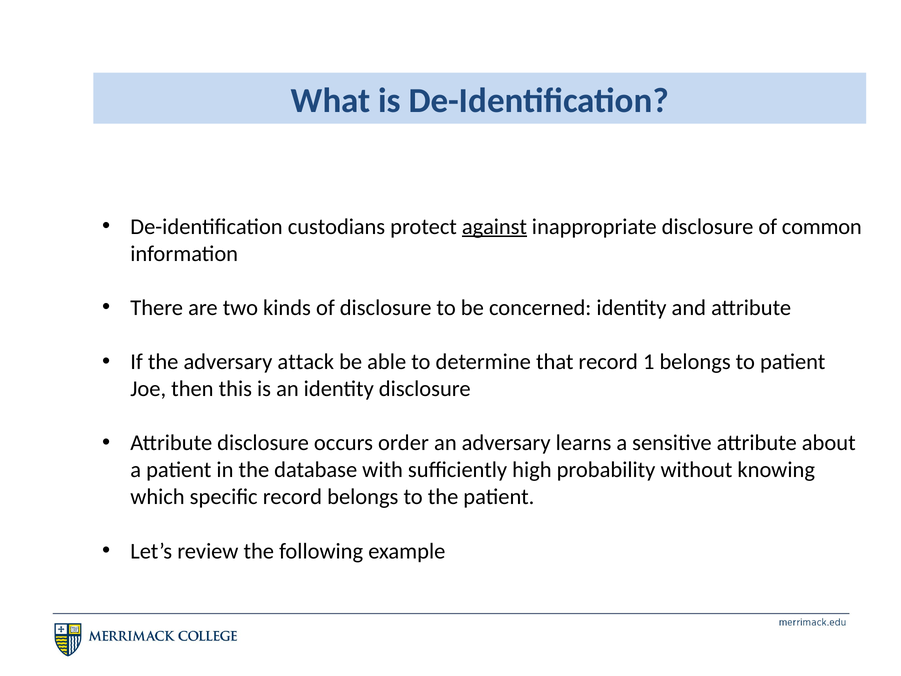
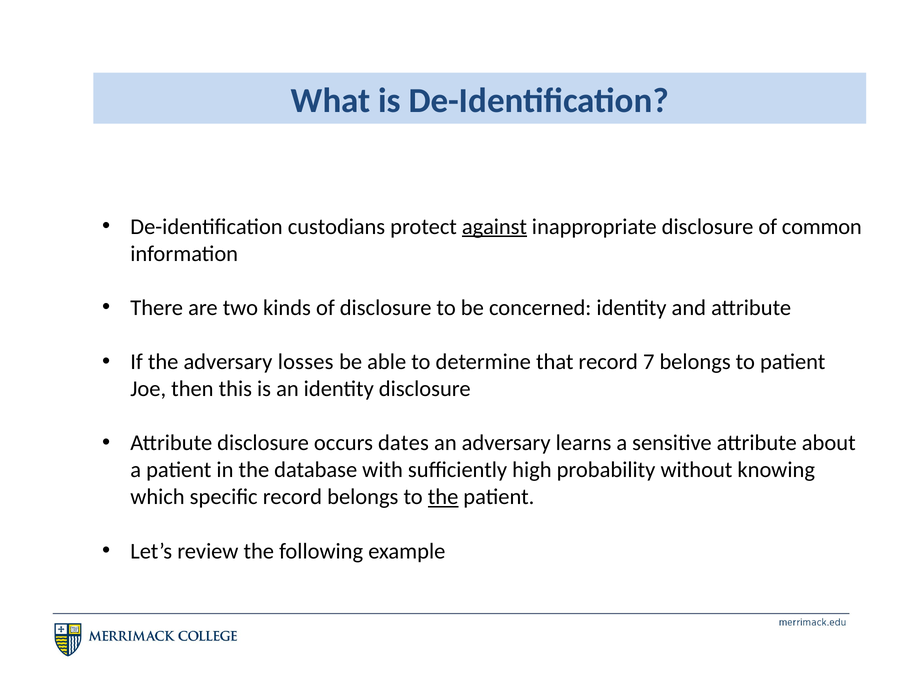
attack: attack -> losses (306, 362)
1: 1 -> 7 (649, 362)
order: order -> dates (403, 443)
the underline: none -> present (443, 497)
